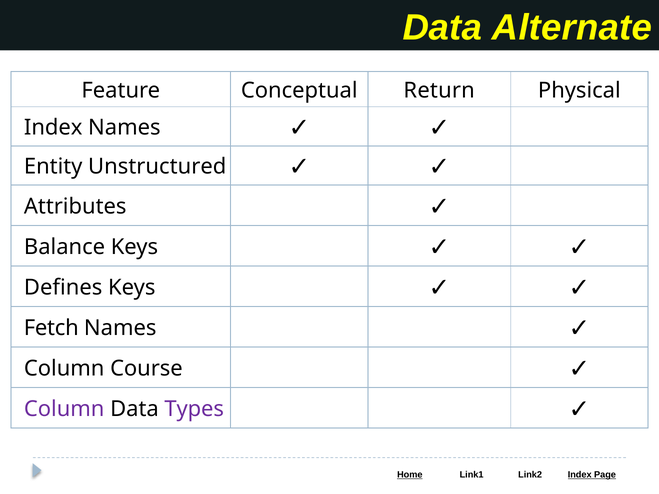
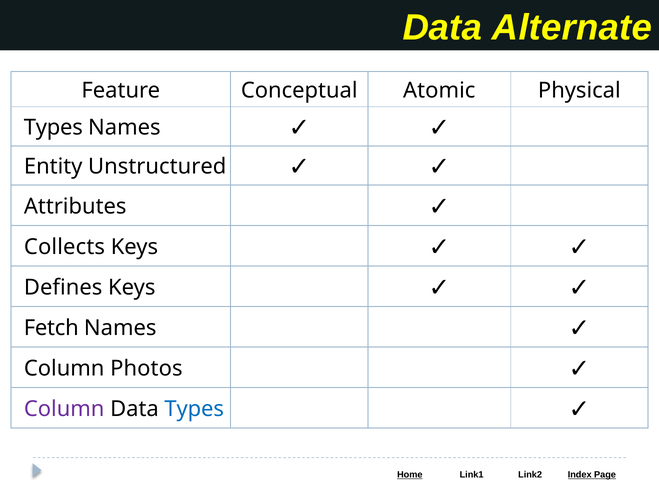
Return: Return -> Atomic (439, 90)
Index: Index -> Types (53, 128)
Balance: Balance -> Collects (64, 247)
Course: Course -> Photos (146, 369)
Types colour: purple -> blue (194, 409)
